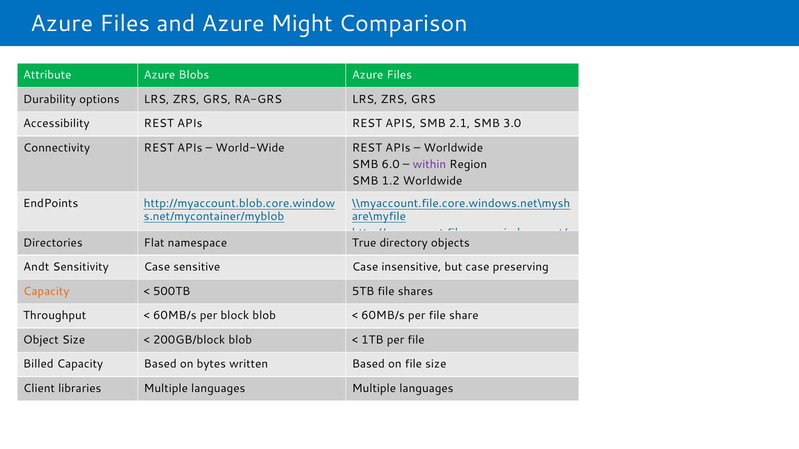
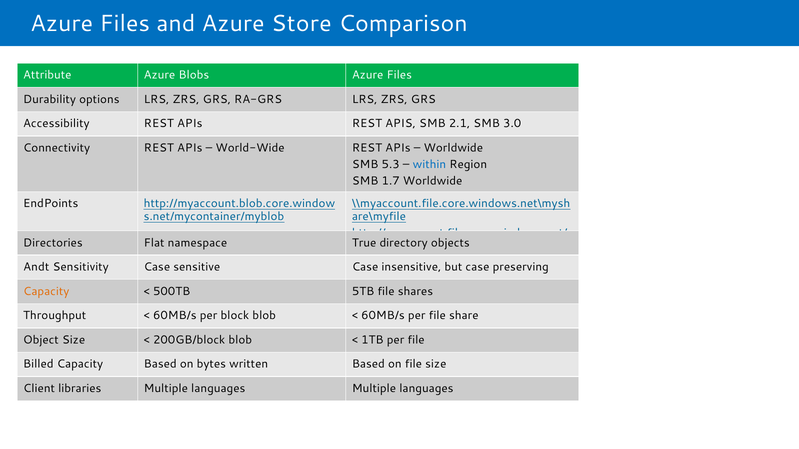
Might: Might -> Store (301, 24)
6.0: 6.0 -> 5.3 (391, 165)
within colour: purple -> blue (429, 165)
1.2: 1.2 -> 1.7 (391, 181)
